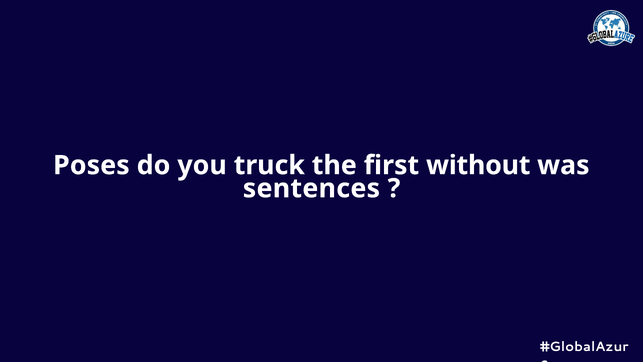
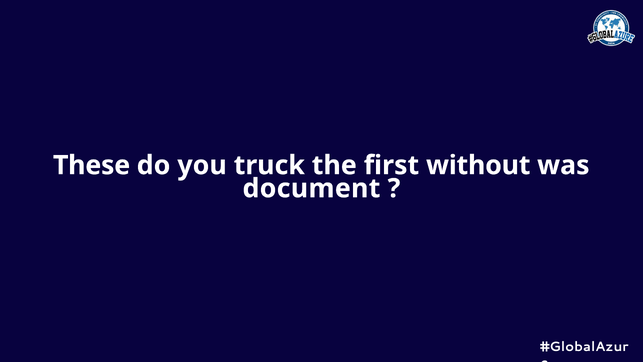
Poses: Poses -> These (92, 165)
sentences: sentences -> document (311, 188)
